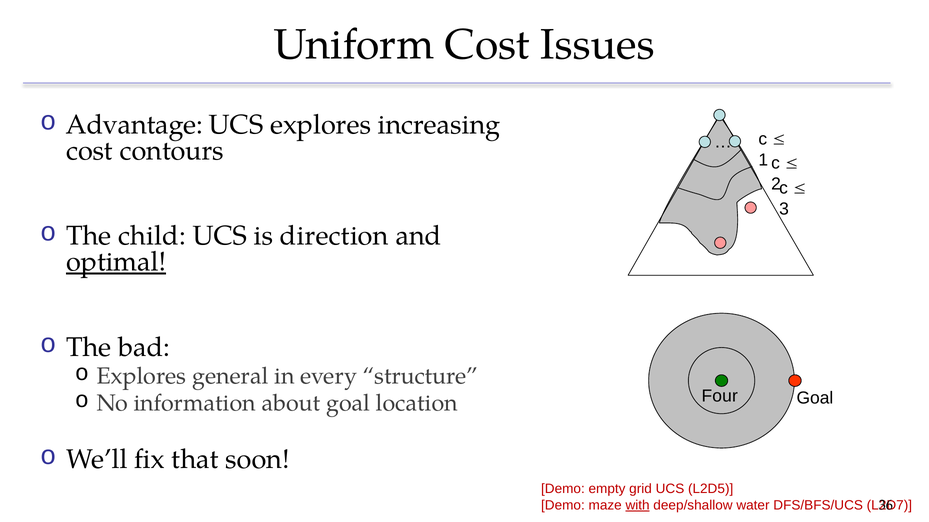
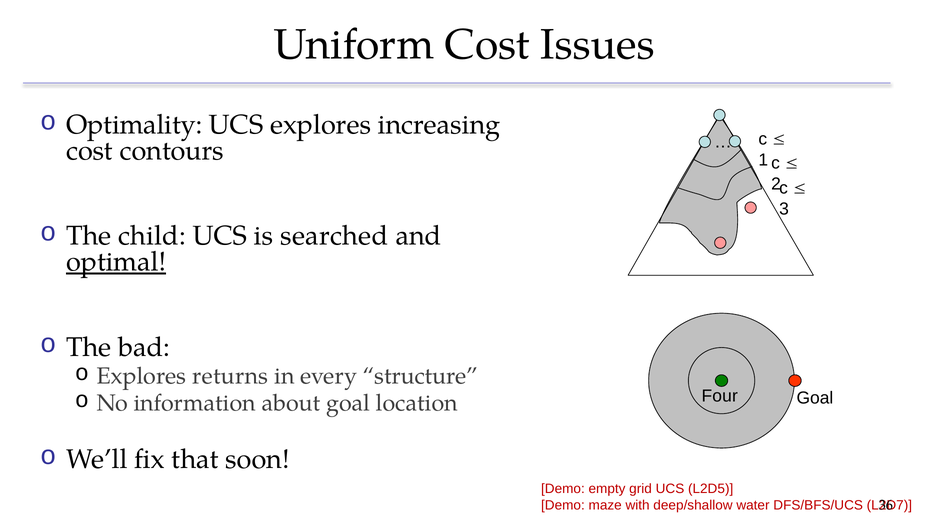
Advantage: Advantage -> Optimality (134, 125)
direction: direction -> searched (334, 236)
general: general -> returns (230, 376)
with underline: present -> none (638, 506)
